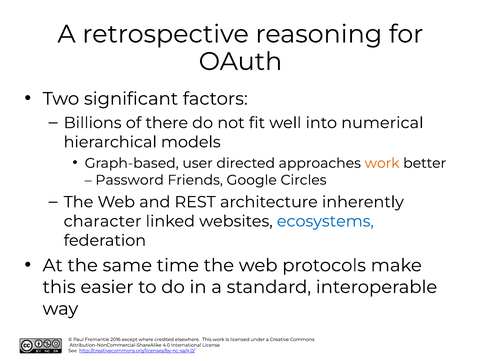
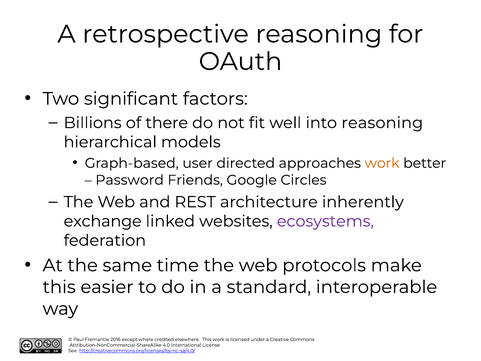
into numerical: numerical -> reasoning (382, 123)
character: character -> exchange (103, 221)
ecosystems colour: blue -> purple (325, 221)
